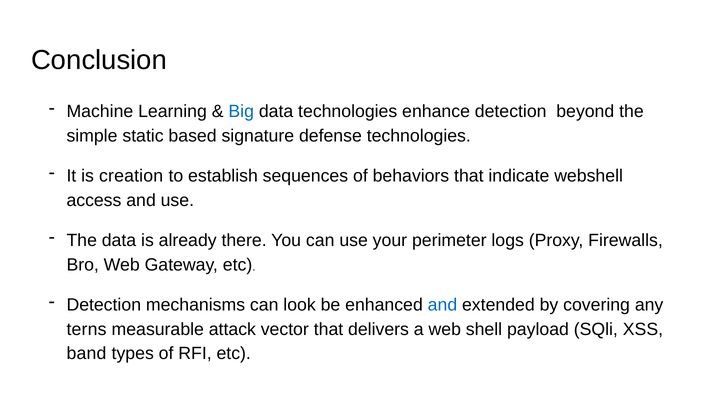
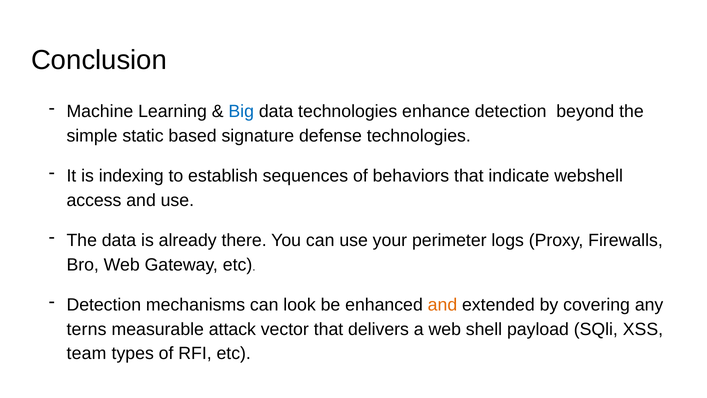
creation: creation -> indexing (131, 176)
and colour: blue -> orange (442, 305)
band: band -> team (87, 353)
